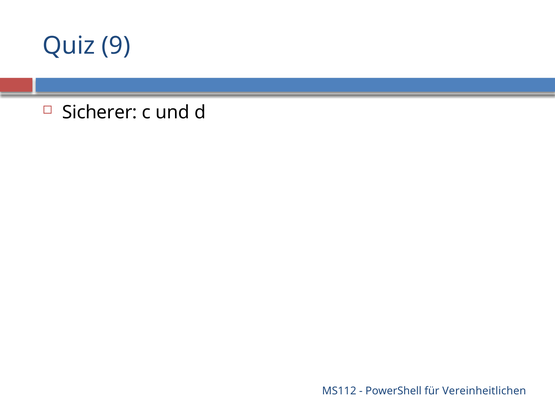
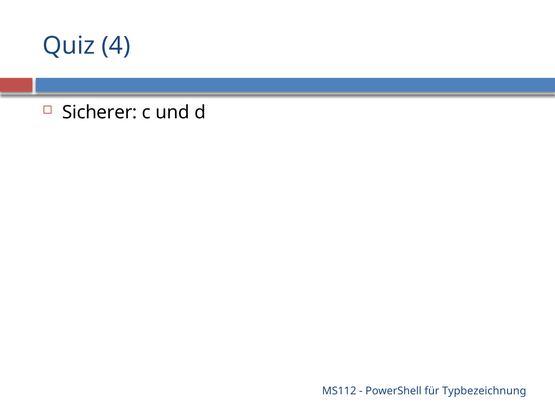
9: 9 -> 4 (116, 46)
Vereinheitlichen: Vereinheitlichen -> Typbezeichnung (484, 390)
